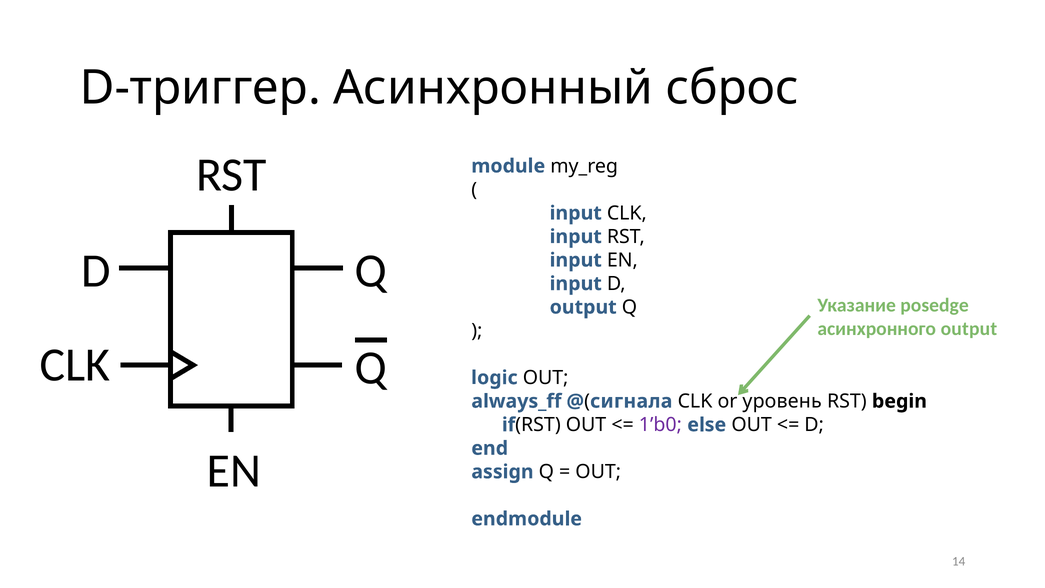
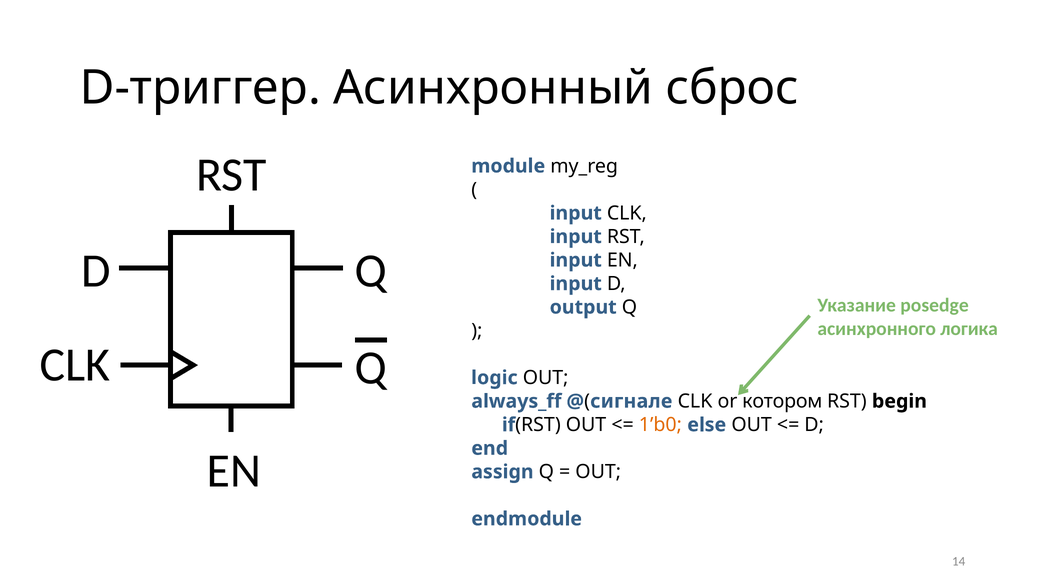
асинхронного output: output -> логика (969, 329)
сигнала: сигнала -> сигнале (631, 401)
уровень: уровень -> котором (782, 401)
1’b0 colour: purple -> orange (660, 425)
